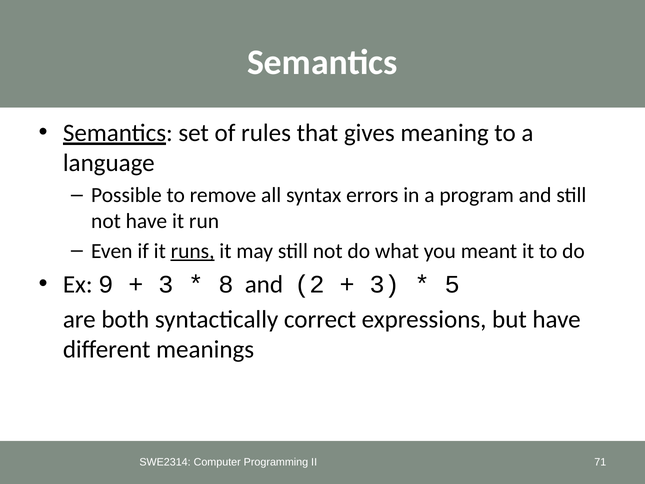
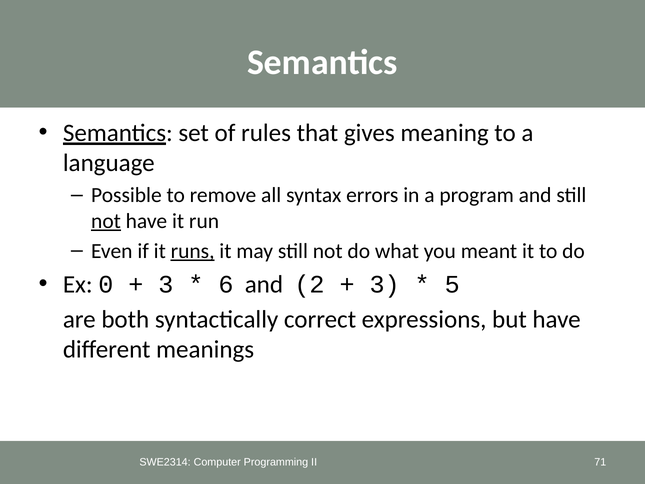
not underline: none -> present (106, 221)
9: 9 -> 0 (106, 284)
8: 8 -> 6 (226, 284)
